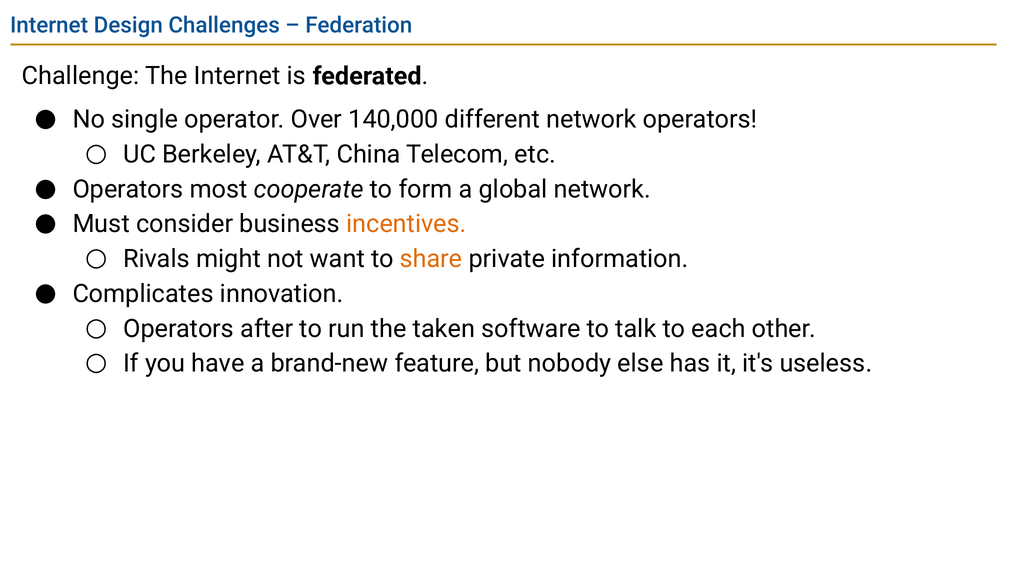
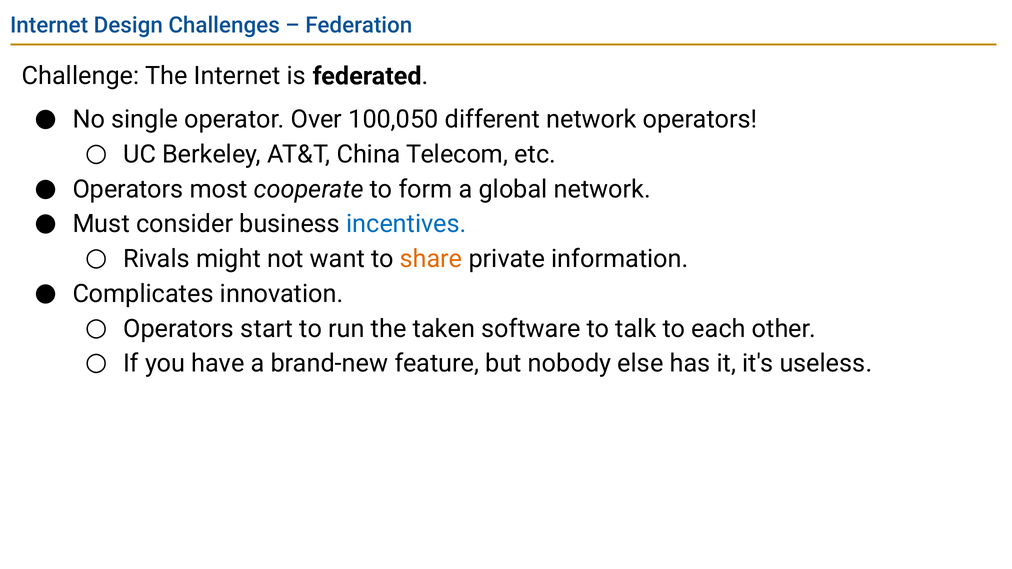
140,000: 140,000 -> 100,050 (393, 119)
incentives colour: orange -> blue (406, 224)
after: after -> start (267, 329)
